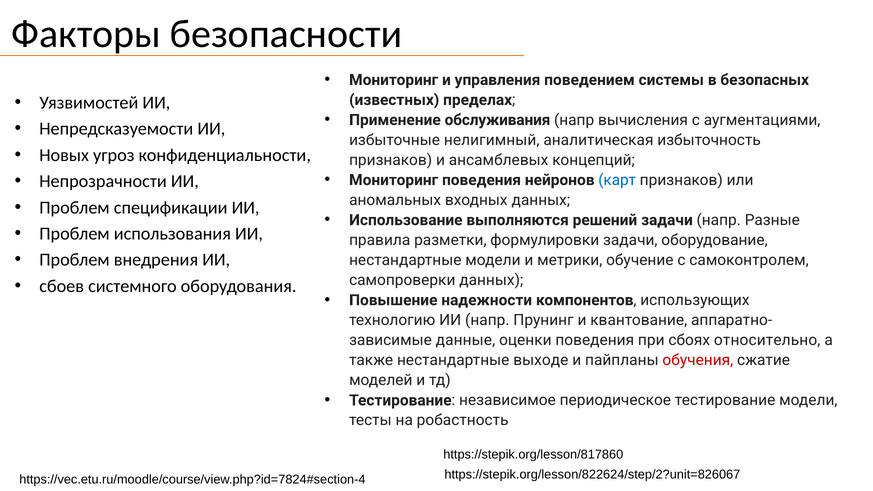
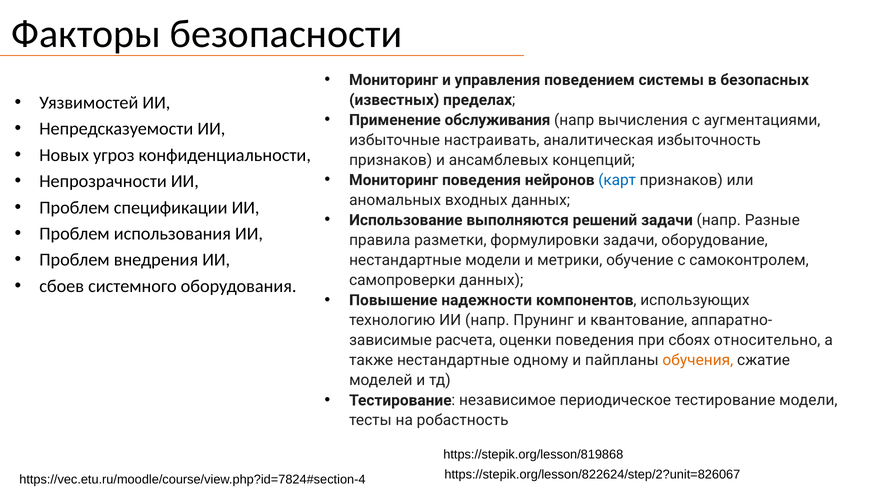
нелигимный: нелигимный -> настраивать (492, 140)
данные: данные -> расчета (466, 340)
выходе: выходе -> одному (541, 360)
обучения colour: red -> orange (698, 360)
https://stepik.org/lesson/817860: https://stepik.org/lesson/817860 -> https://stepik.org/lesson/819868 (533, 455)
